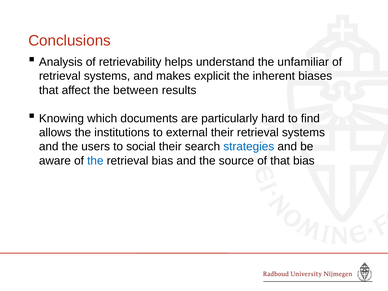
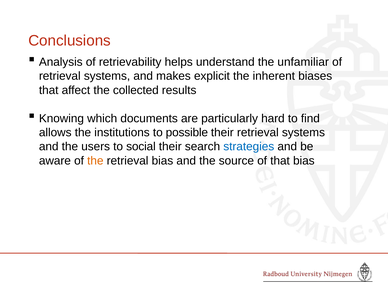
between: between -> collected (136, 90)
external: external -> possible (187, 133)
the colour: blue -> orange (95, 161)
